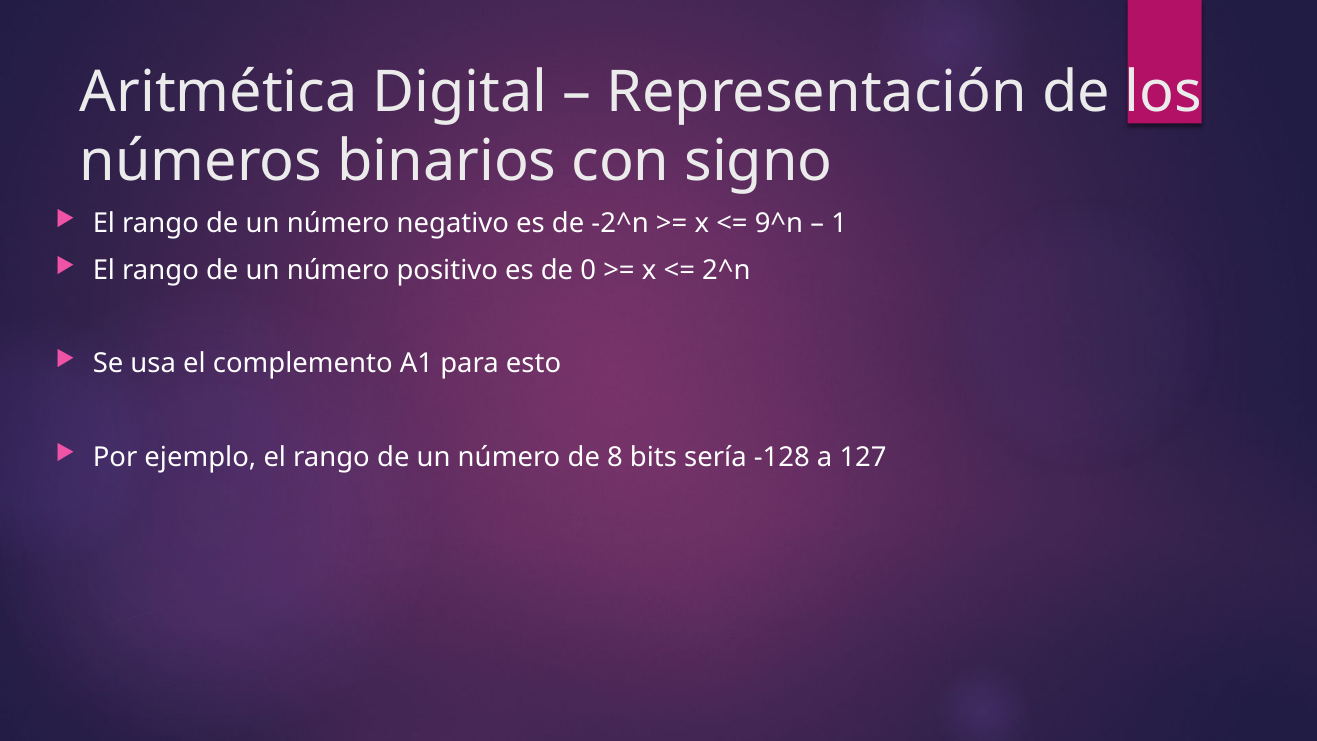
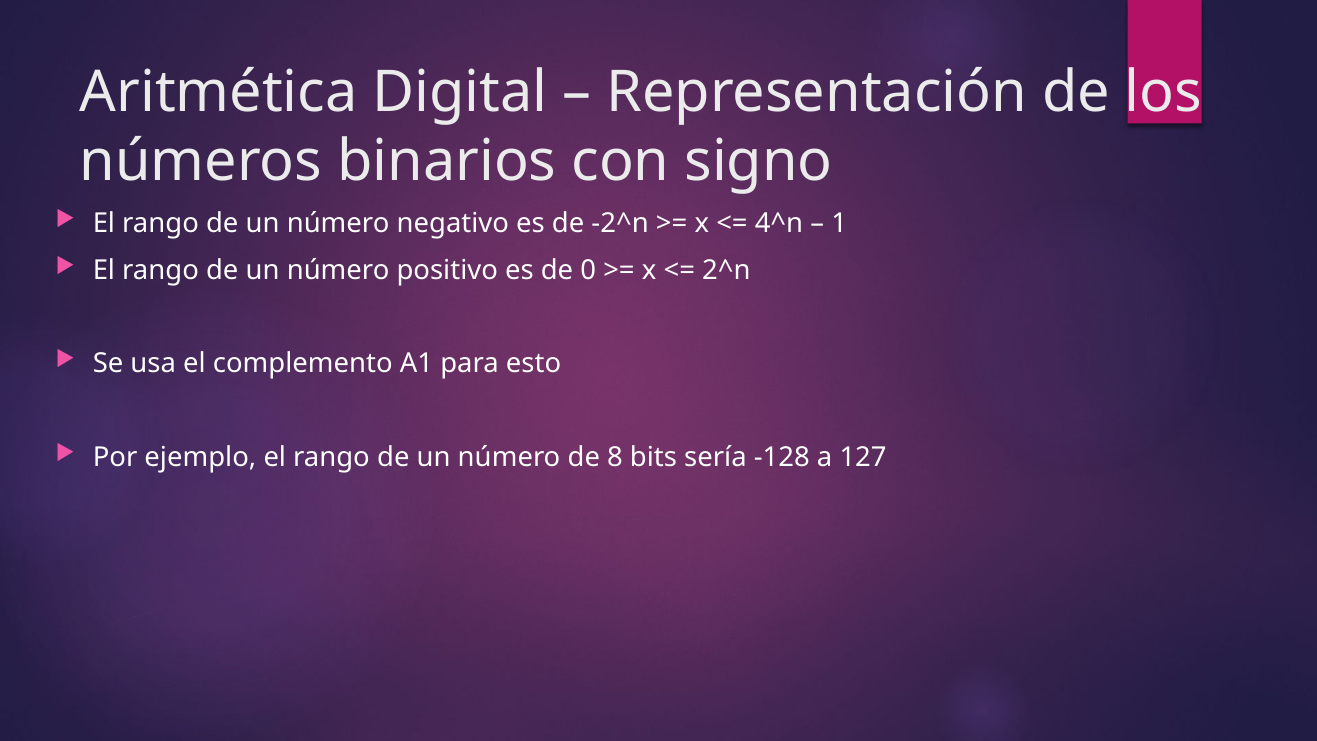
9^n: 9^n -> 4^n (779, 224)
